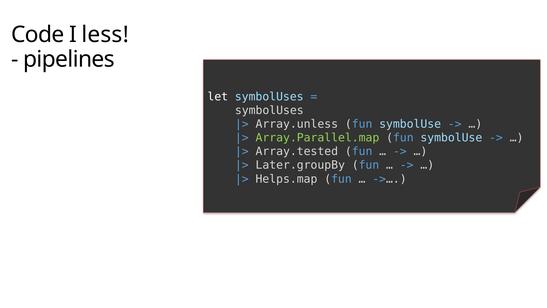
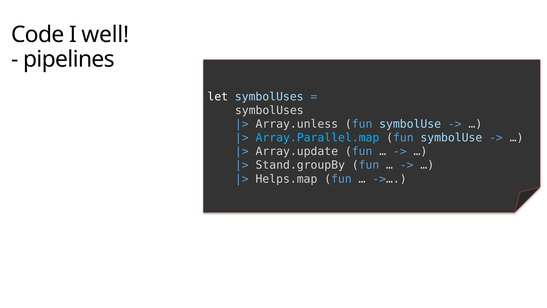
less: less -> well (105, 35)
Array.Parallel.map colour: light green -> light blue (317, 138)
Array.tested: Array.tested -> Array.update (297, 151)
Later.groupBy: Later.groupBy -> Stand.groupBy (300, 165)
